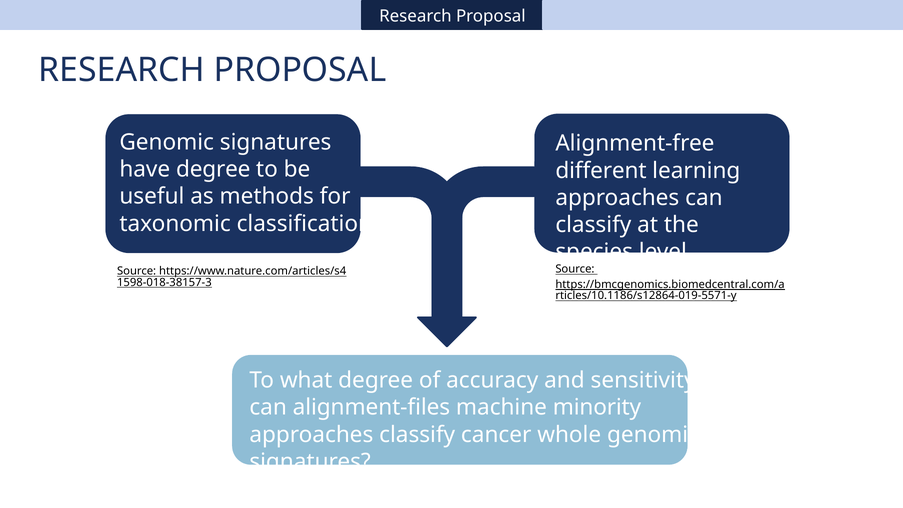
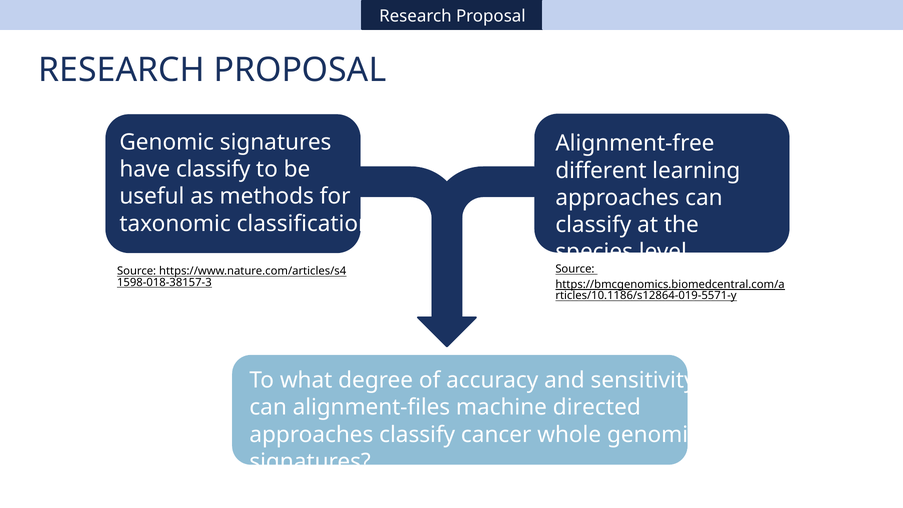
have degree: degree -> classify (213, 169)
minority: minority -> directed (597, 407)
